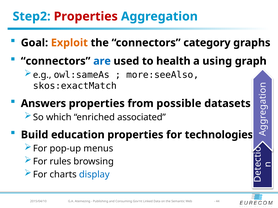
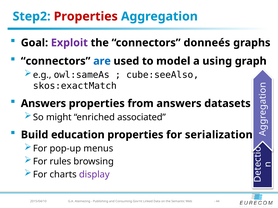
Exploit colour: orange -> purple (69, 43)
category: category -> donneés (207, 43)
health: health -> model (173, 61)
more:seeAlso: more:seeAlso -> cube:seeAlso (163, 75)
from possible: possible -> answers (179, 104)
which: which -> might (59, 118)
technologies: technologies -> serialization (219, 135)
display colour: blue -> purple (94, 175)
